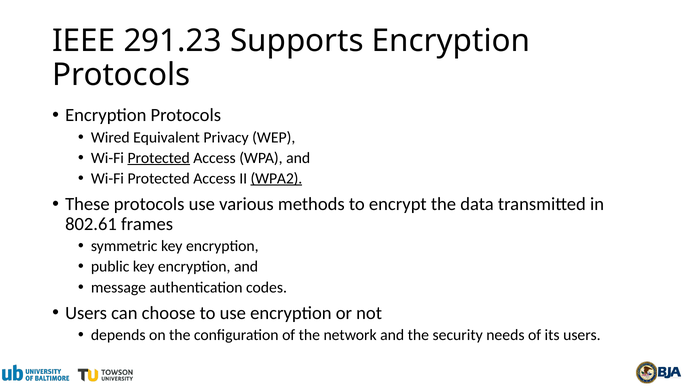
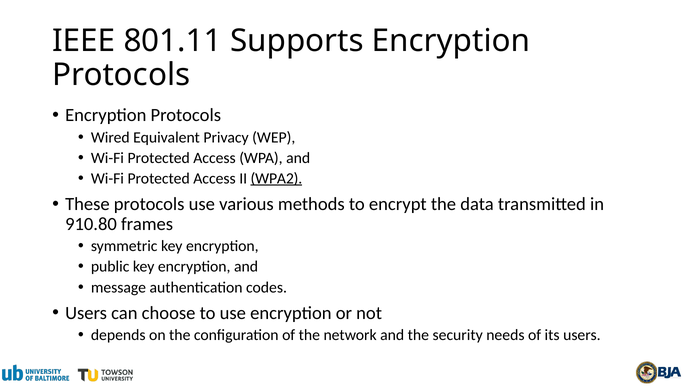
291.23: 291.23 -> 801.11 (173, 41)
Protected underline: present -> none (159, 158)
802.61: 802.61 -> 910.80 (91, 224)
